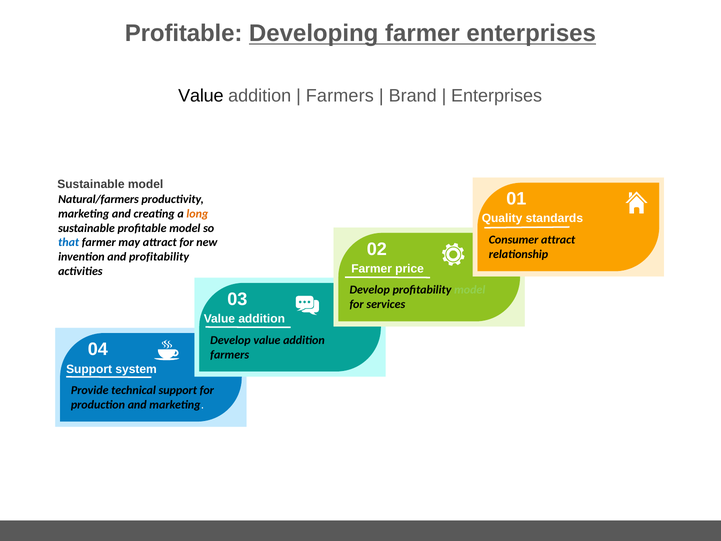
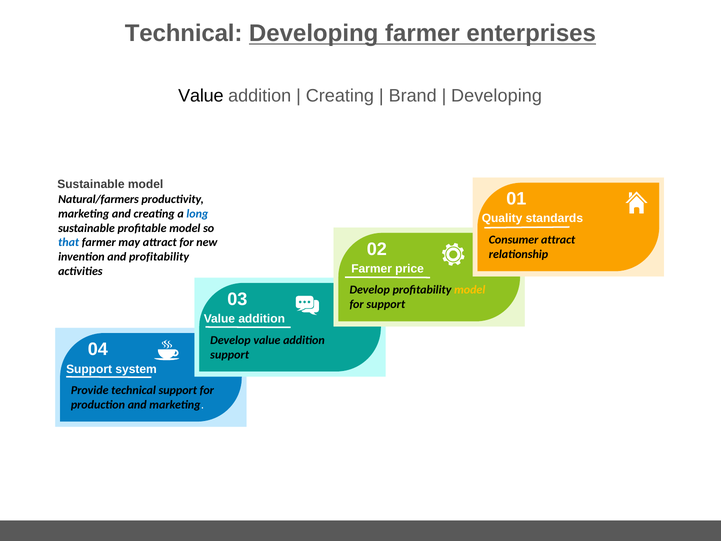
Profitable: Profitable -> Technical (184, 33)
Farmers: Farmers -> Creating (340, 96)
Enterprises: Enterprises -> Developing (497, 96)
long colour: orange -> blue (197, 214)
model colour: light green -> yellow (470, 290)
for services: services -> support (386, 304)
farmers: farmers -> support (230, 354)
